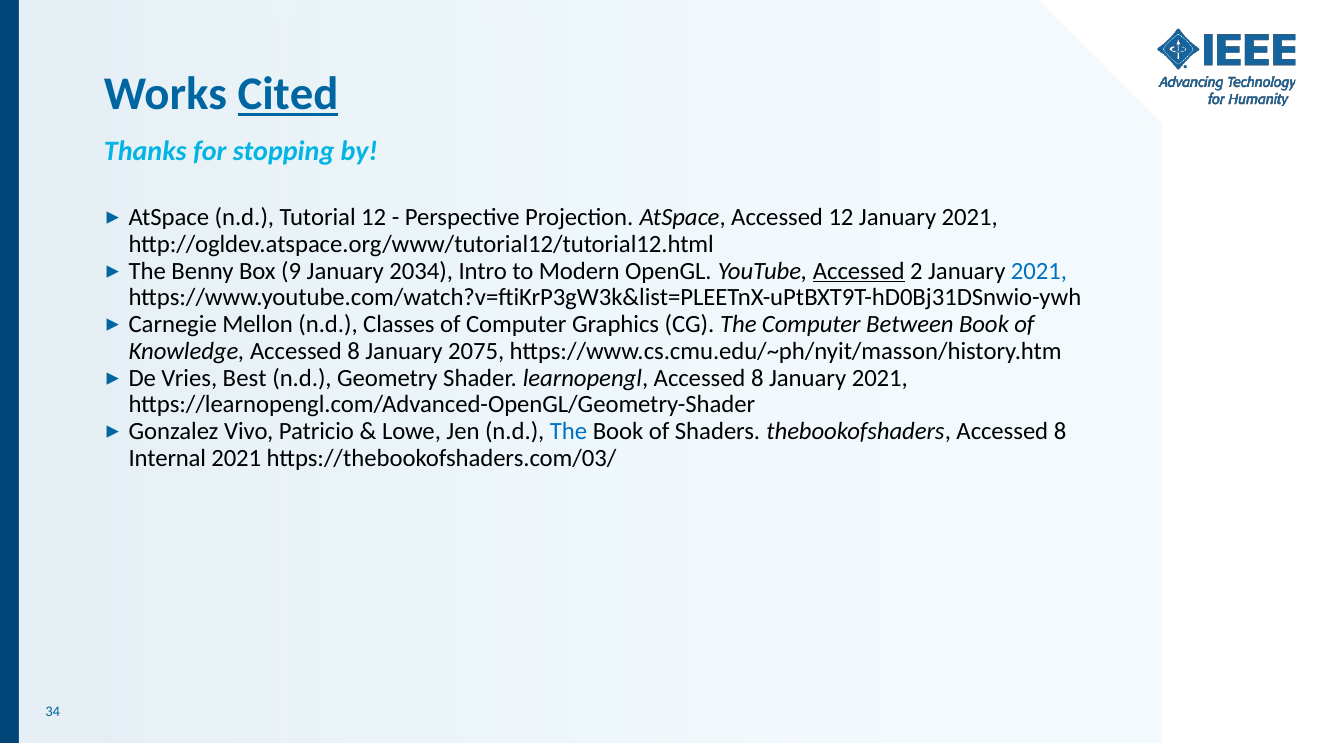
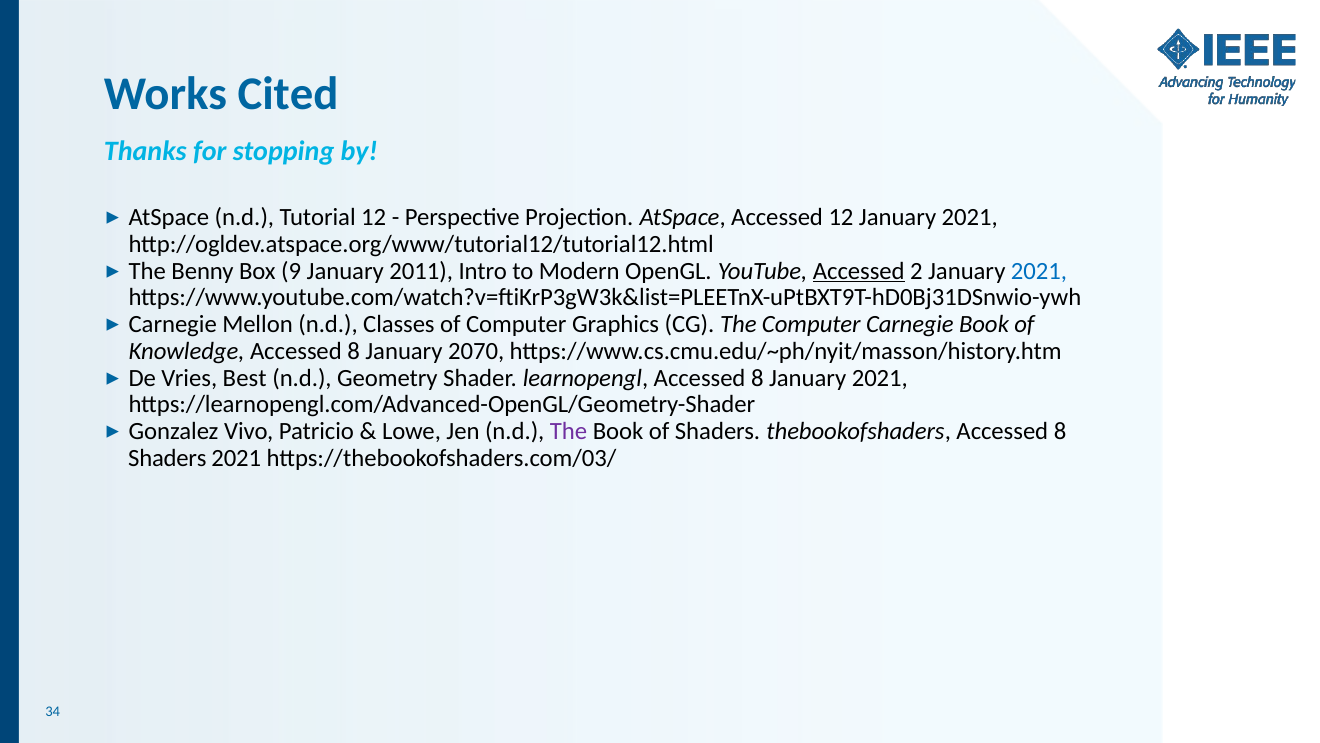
Cited underline: present -> none (288, 94)
2034: 2034 -> 2011 (421, 271)
Computer Between: Between -> Carnegie (910, 324)
2075: 2075 -> 2070 (476, 351)
The colour: blue -> purple (569, 431)
Internal: Internal -> Shaders (167, 458)
